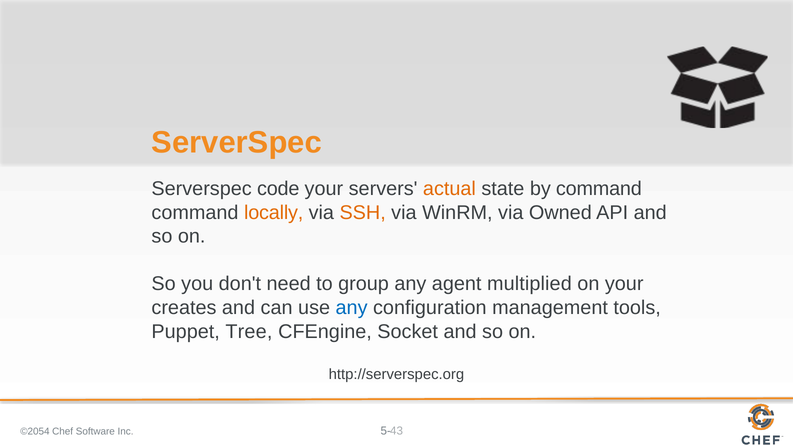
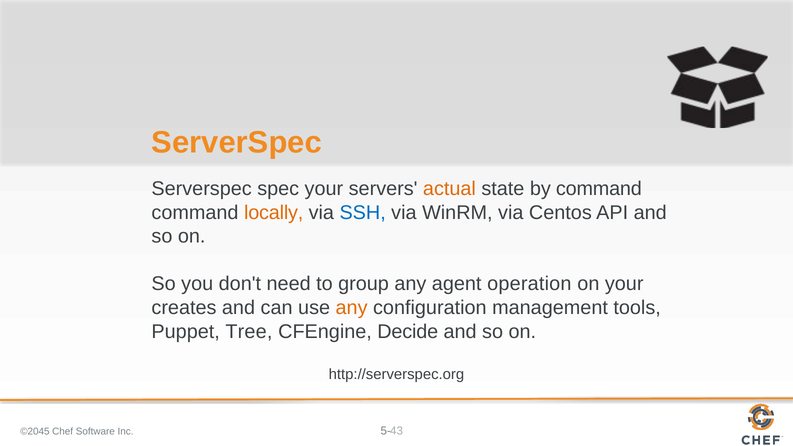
code: code -> spec (278, 189)
SSH colour: orange -> blue (363, 213)
Owned: Owned -> Centos (560, 213)
multiplied: multiplied -> operation (529, 284)
any colour: blue -> orange (352, 308)
Socket: Socket -> Decide (408, 332)
©2054: ©2054 -> ©2045 (35, 432)
